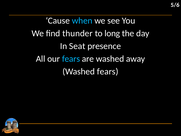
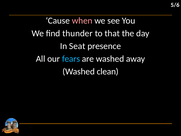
when colour: light blue -> pink (82, 21)
long: long -> that (112, 33)
Washed fears: fears -> clean (108, 71)
